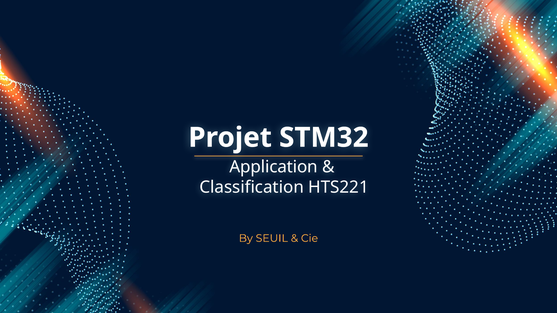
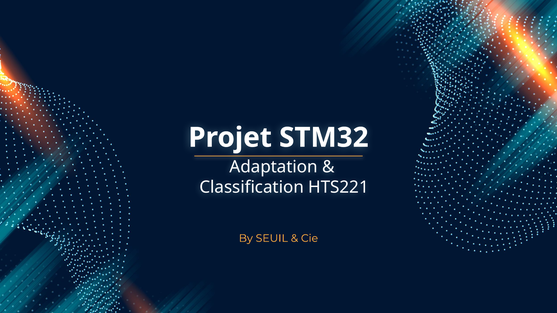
Application: Application -> Adaptation (274, 167)
